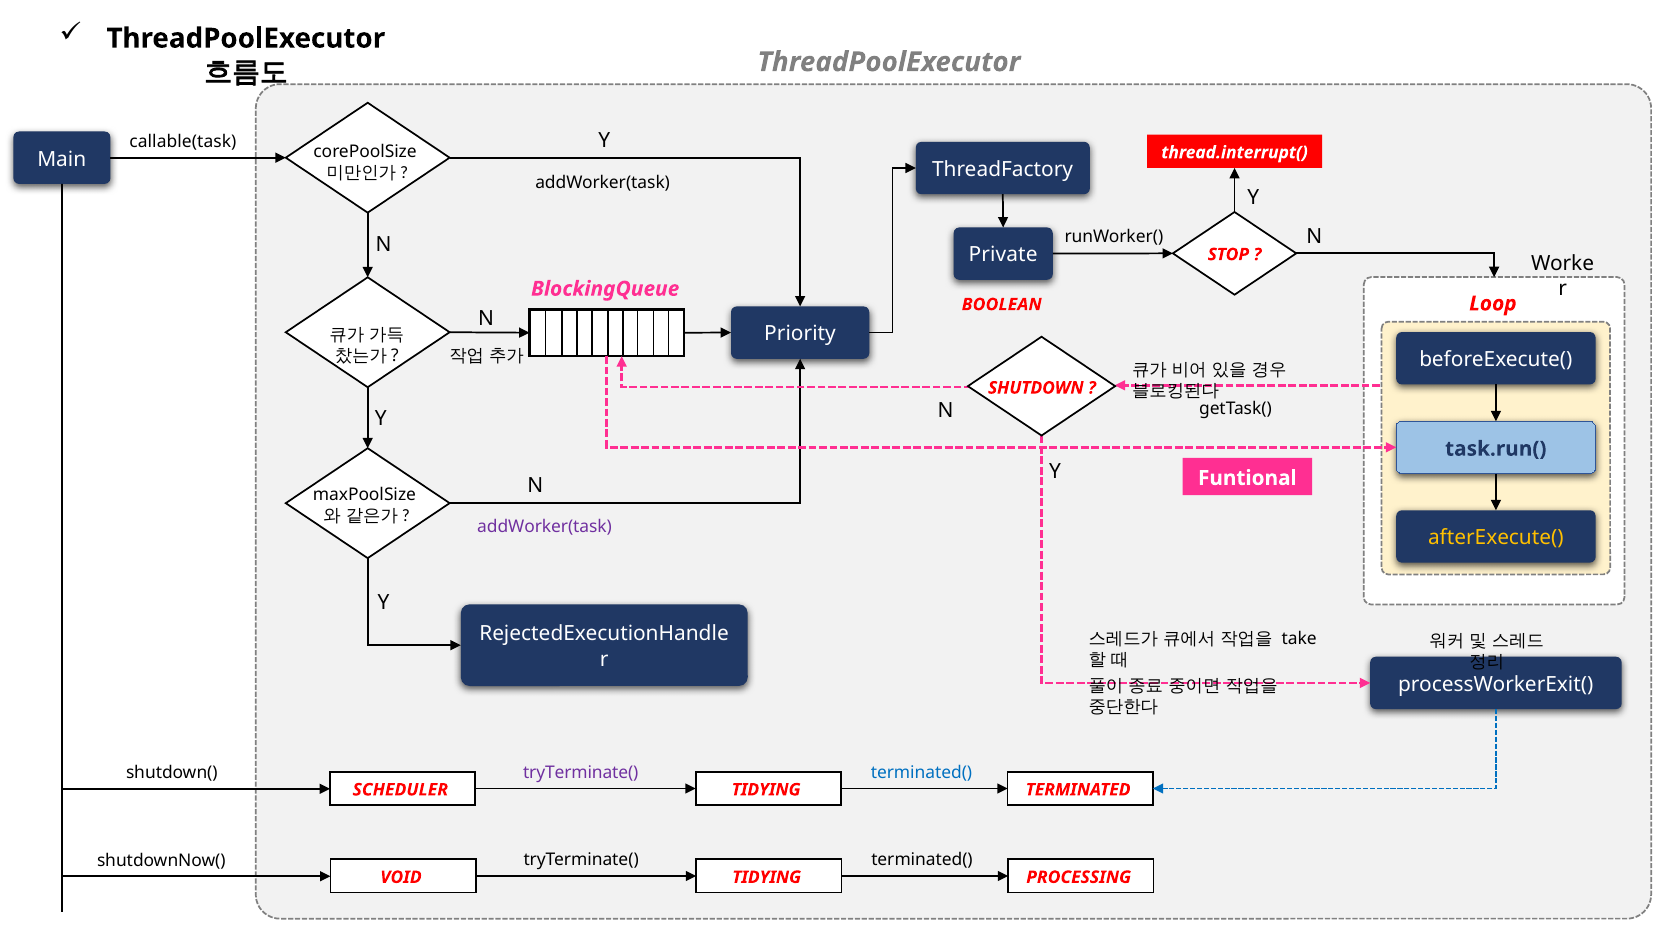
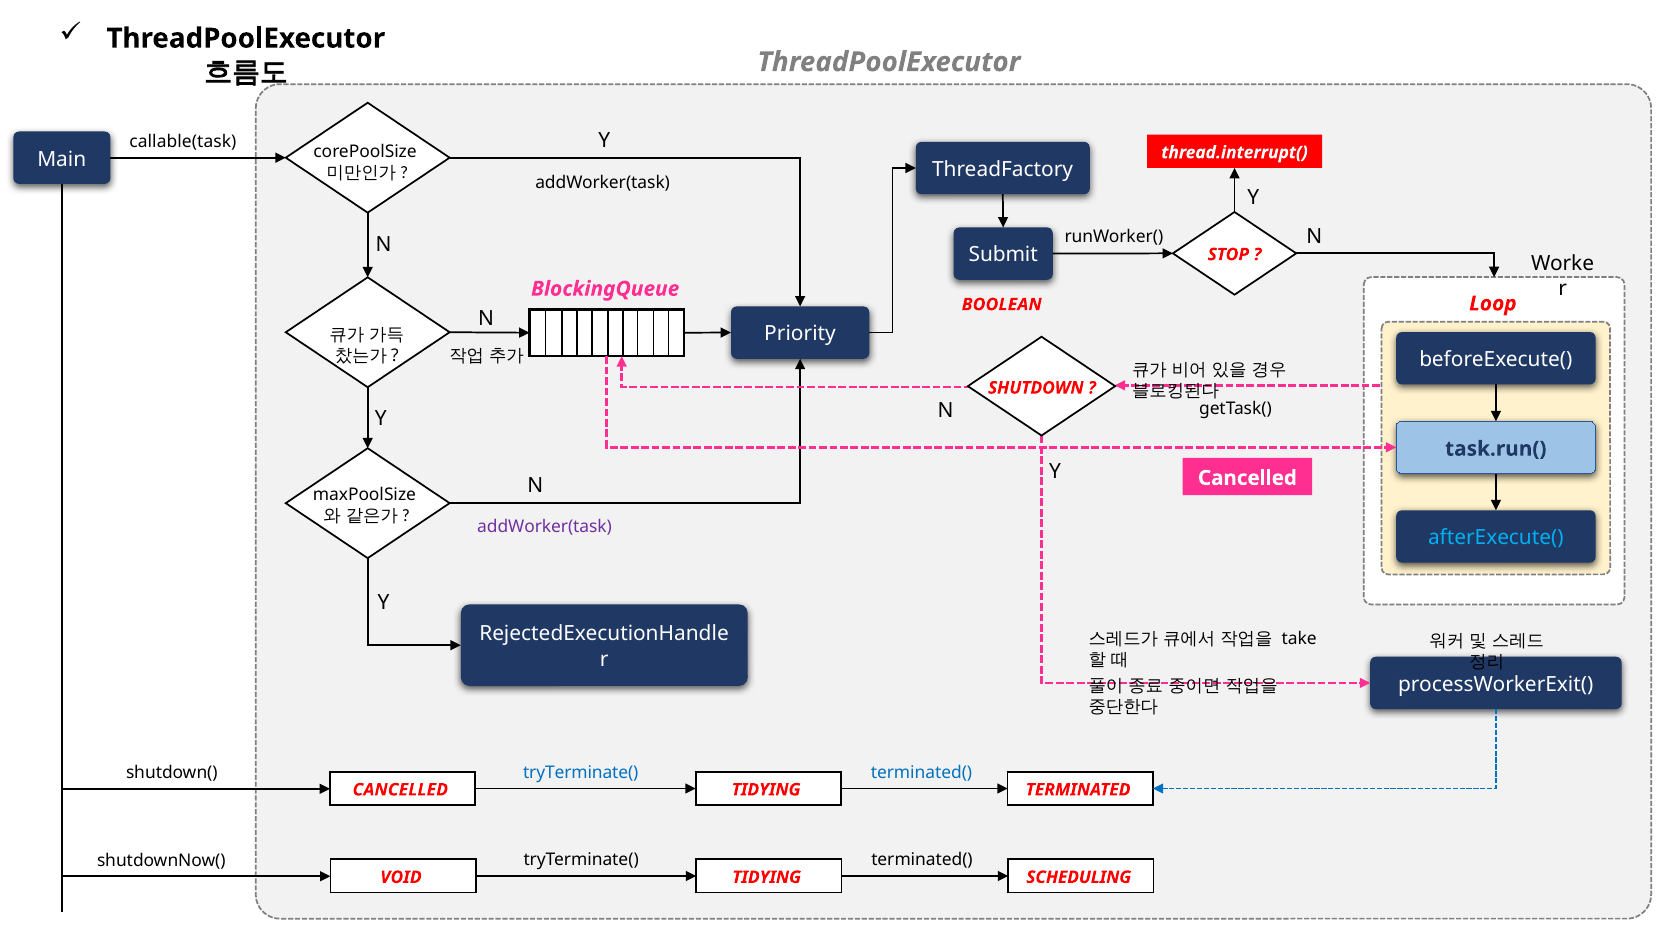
Private: Private -> Submit (1003, 255)
Funtional: Funtional -> Cancelled (1247, 478)
afterExecute( colour: yellow -> light blue (1496, 538)
tryTerminate( colour: purple -> blue (581, 772)
SCHEDULER: SCHEDULER -> CANCELLED (400, 789)
PROCESSING: PROCESSING -> SCHEDULING (1079, 877)
